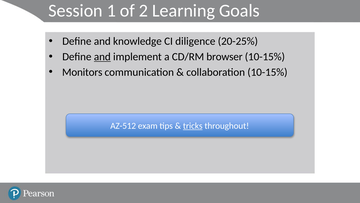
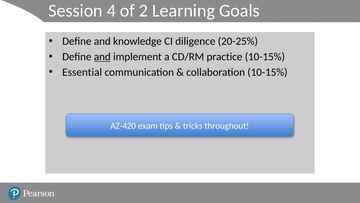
1: 1 -> 4 (111, 11)
browser: browser -> practice (224, 57)
Monitors: Monitors -> Essential (82, 72)
AZ-512: AZ-512 -> AZ-420 (123, 125)
tricks underline: present -> none (193, 125)
